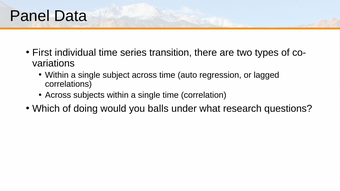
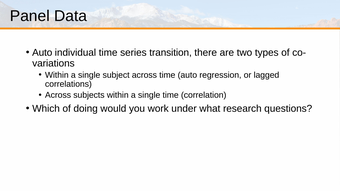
First: First -> Auto (42, 53)
balls: balls -> work (158, 109)
